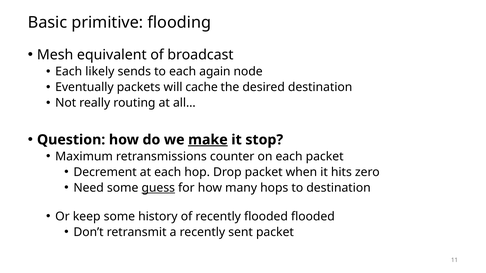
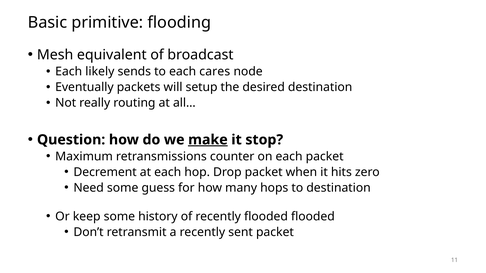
again: again -> cares (215, 72)
cache: cache -> setup (202, 87)
guess underline: present -> none (158, 188)
